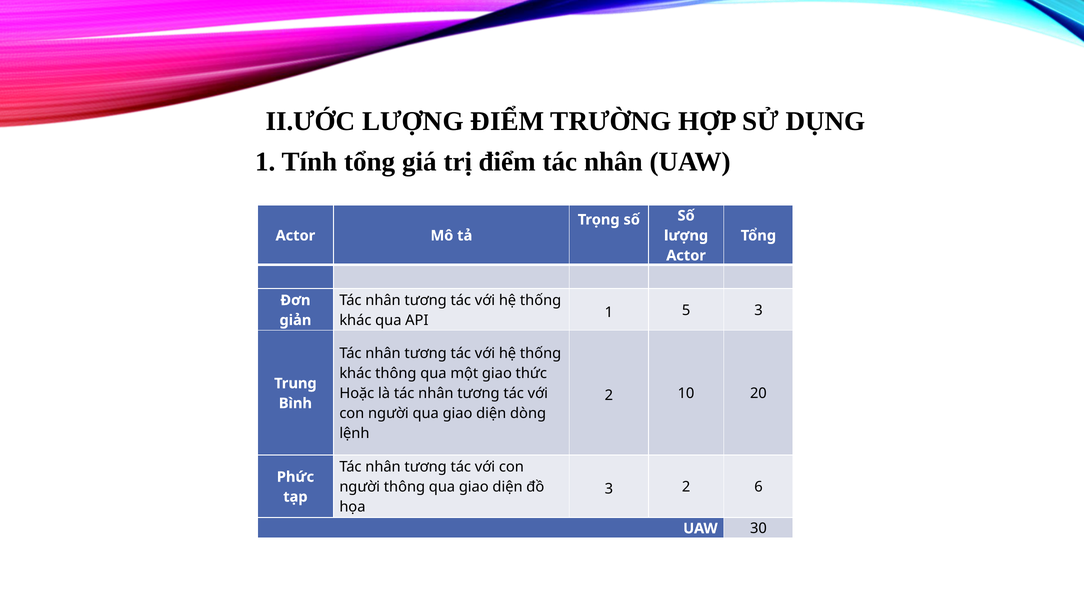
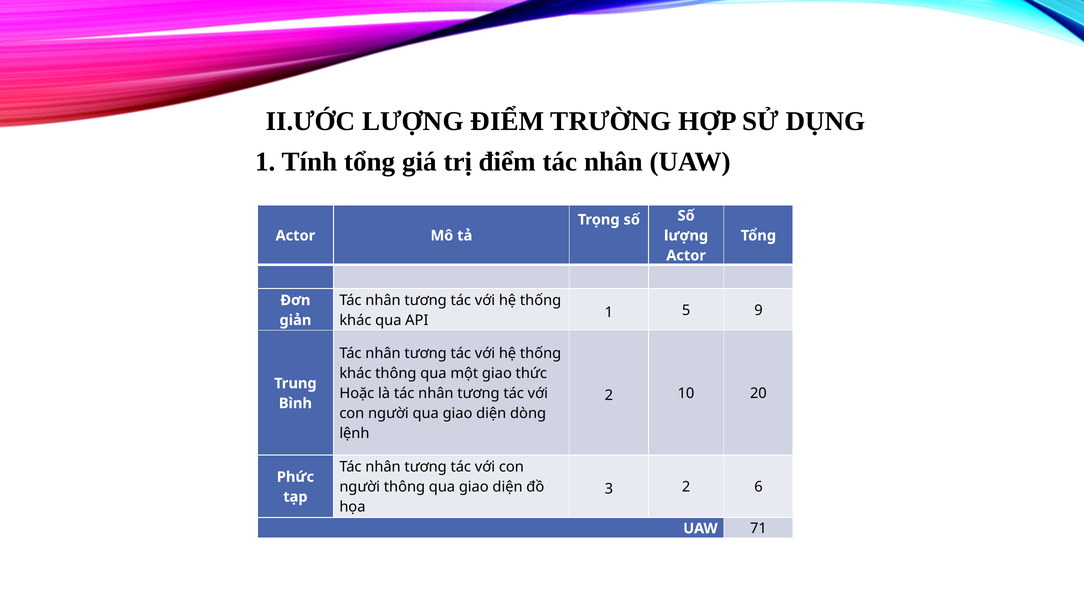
5 3: 3 -> 9 (758, 310)
30: 30 -> 71 (758, 528)
